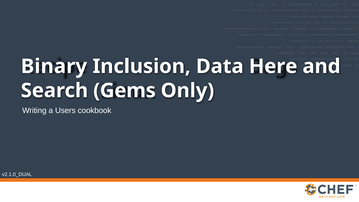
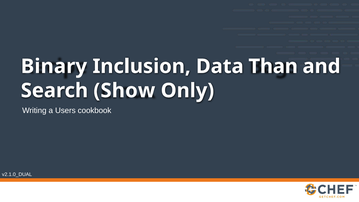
Here: Here -> Than (273, 66)
Gems: Gems -> Show (124, 91)
